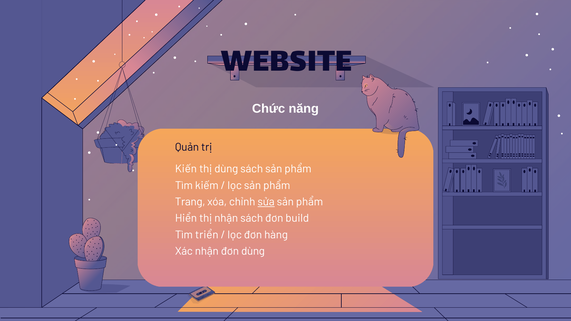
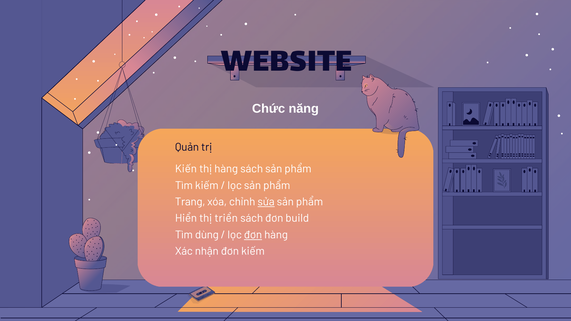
thị dùng: dùng -> hàng (226, 169)
thị nhận: nhận -> triển (226, 218)
triển: triển -> dùng (207, 235)
đơn underline: none -> present (253, 235)
đơn dùng: dùng -> kiếm (253, 251)
